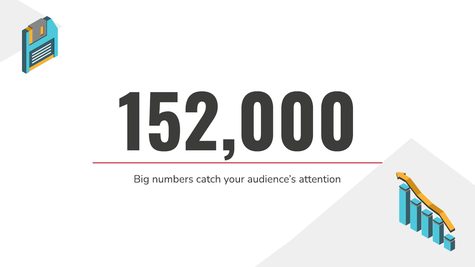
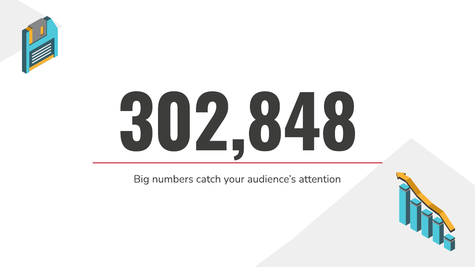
152,000: 152,000 -> 302,848 (238, 127)
